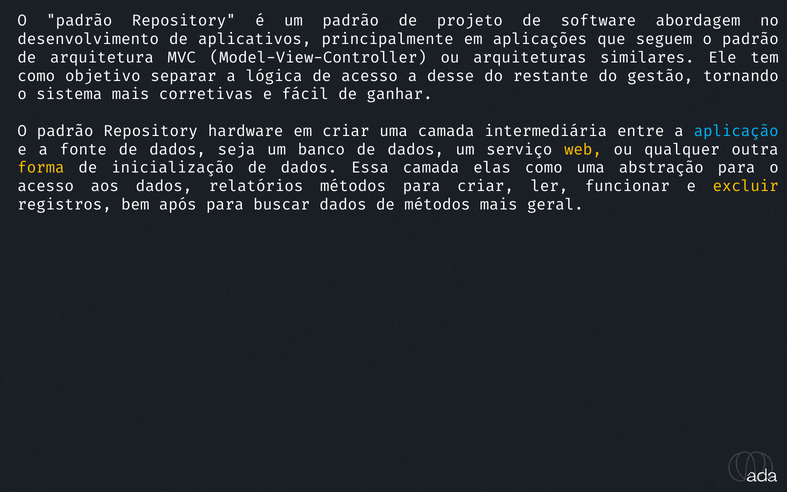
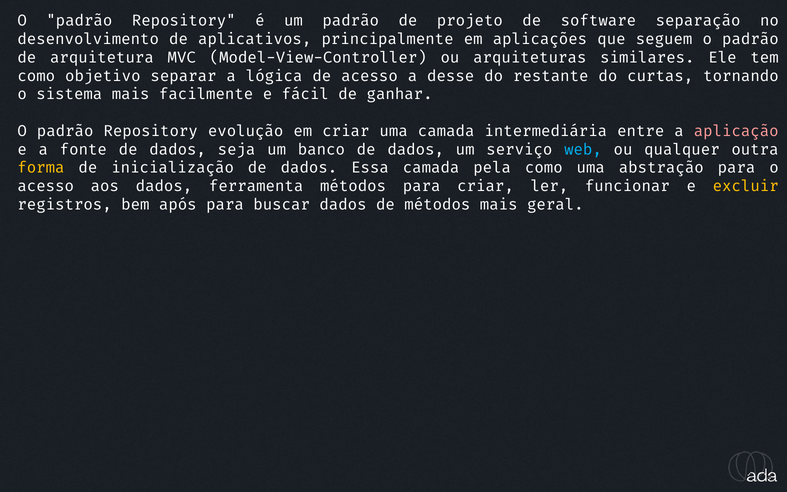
abordagem: abordagem -> separação (698, 21)
gestão: gestão -> curtas (660, 76)
corretivas: corretivas -> facilmente (206, 94)
hardware: hardware -> evolução (246, 131)
aplicação colour: light blue -> pink (736, 131)
web colour: yellow -> light blue (583, 149)
elas: elas -> pela (492, 168)
relatórios: relatórios -> ferramenta (256, 186)
